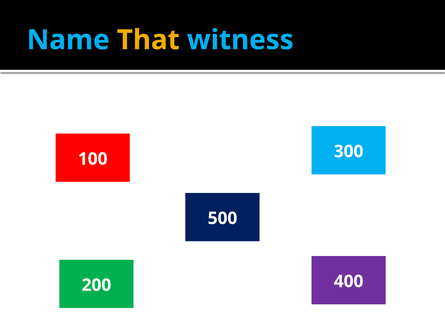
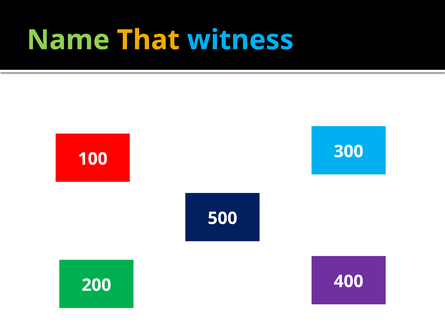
Name colour: light blue -> light green (68, 40)
